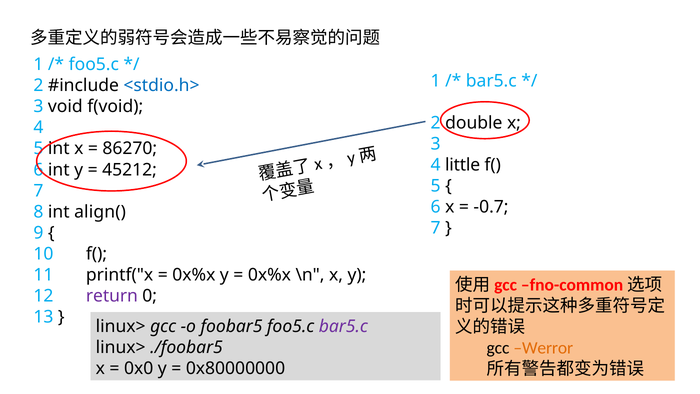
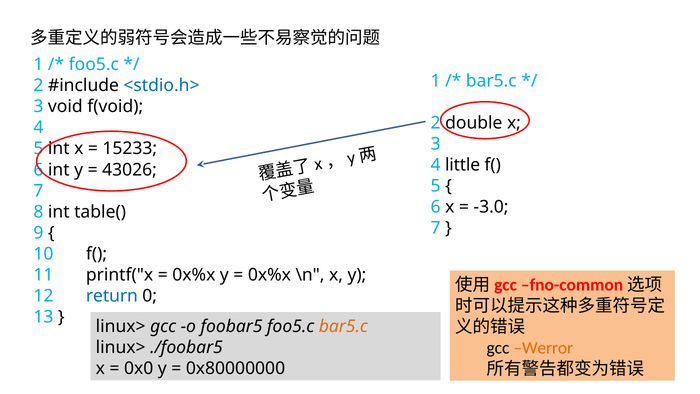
86270: 86270 -> 15233 (130, 149)
45212: 45212 -> 43026 (129, 170)
-0.7: -0.7 -> -3.0 (491, 207)
align(: align( -> table( (100, 212)
return colour: purple -> blue (112, 296)
bar5.c colour: purple -> orange (343, 326)
